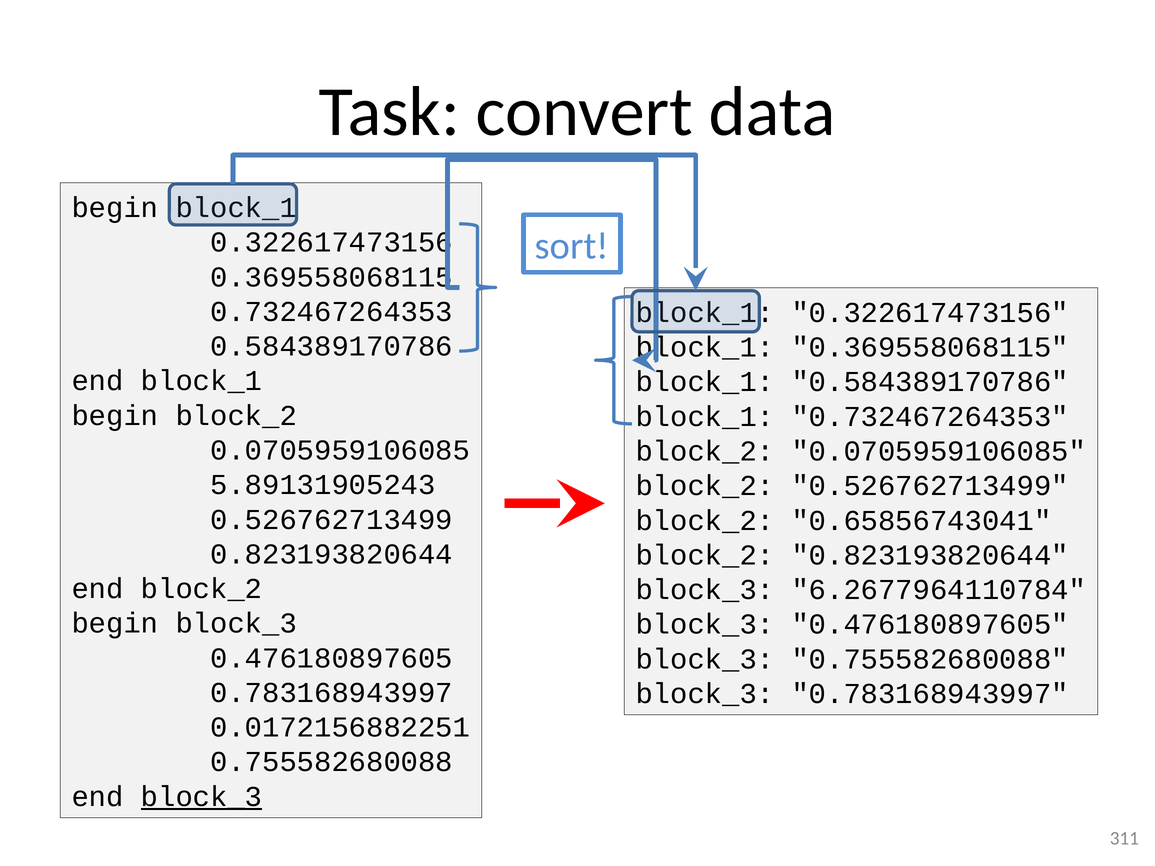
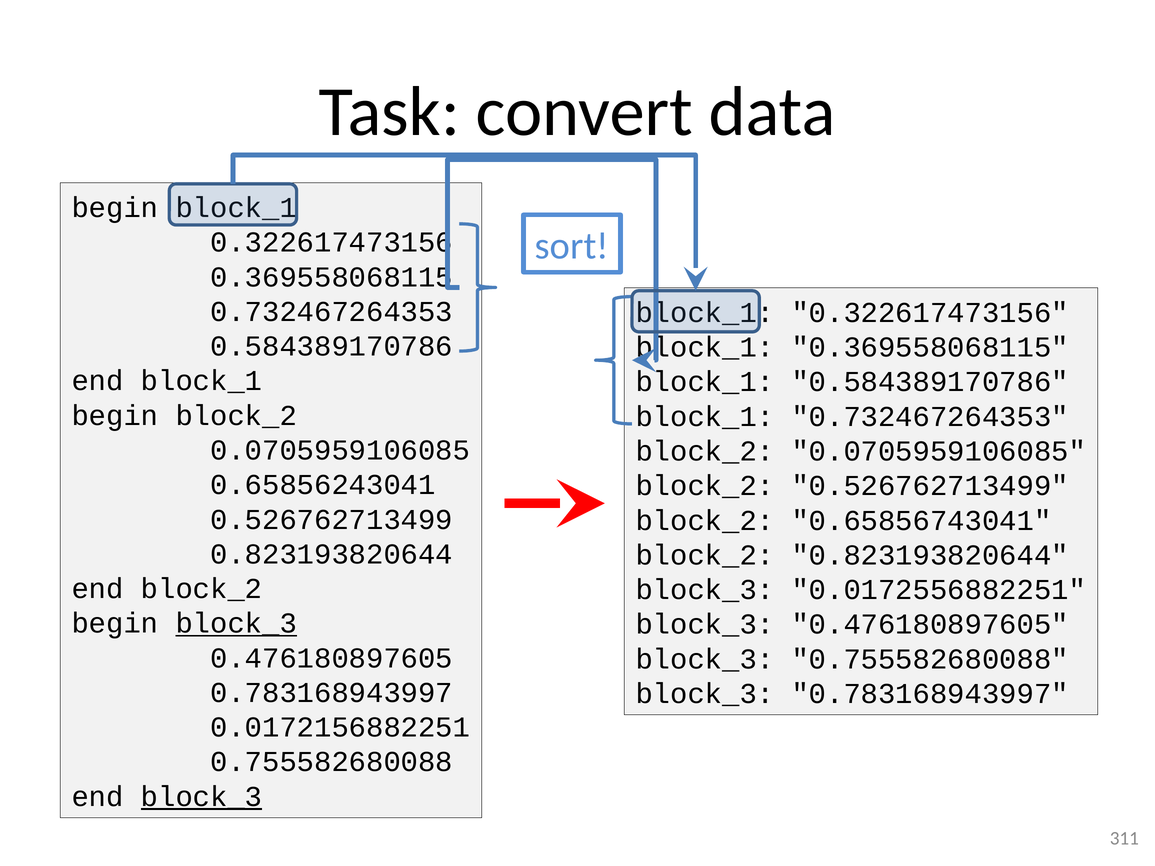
5.89131905243: 5.89131905243 -> 0.65856243041 (323, 485)
6.2677964110784: 6.2677964110784 -> 0.0172556882251 (939, 590)
block_3 underline: none -> present (236, 624)
